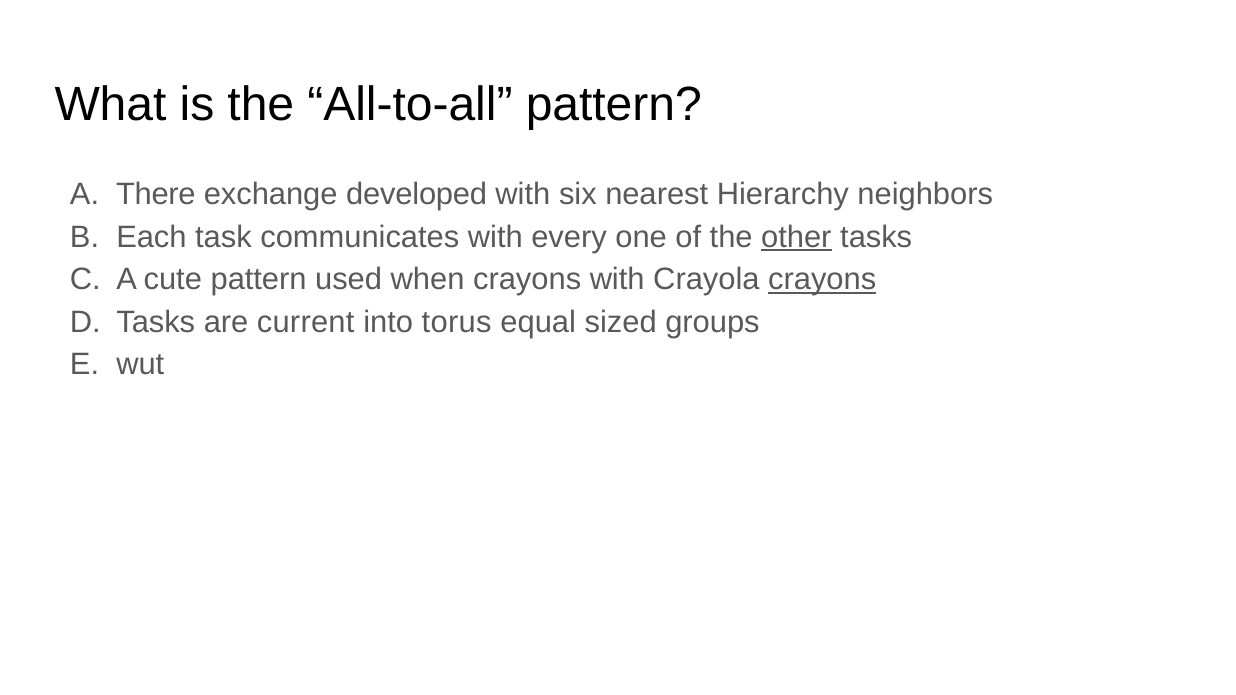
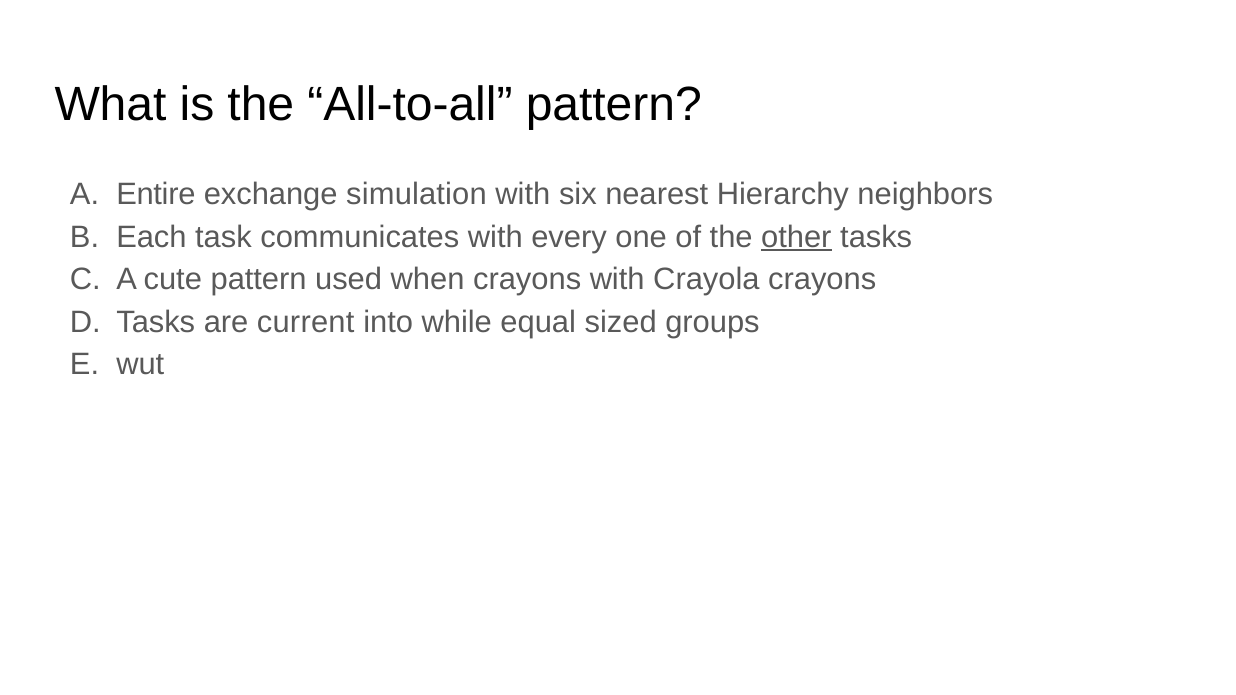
There: There -> Entire (156, 194)
developed: developed -> simulation (416, 194)
crayons underline: present -> none (822, 280)
torus: torus -> while (457, 322)
